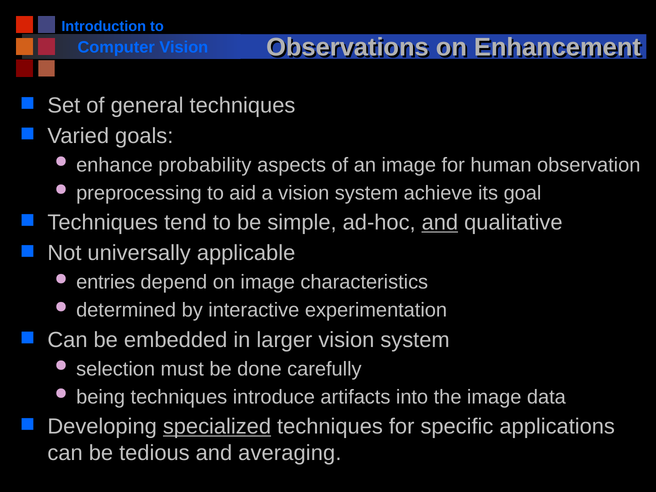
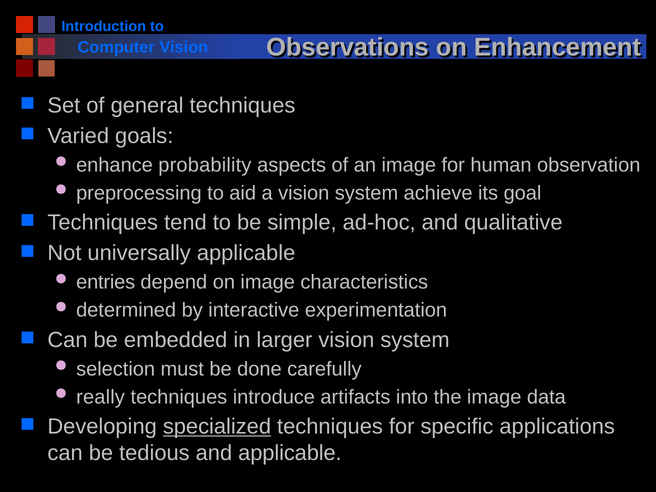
and underline: present -> none (440, 223)
being: being -> really (101, 397)
and averaging: averaging -> applicable (290, 453)
